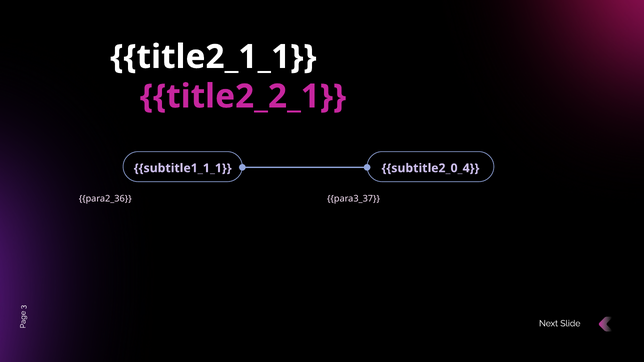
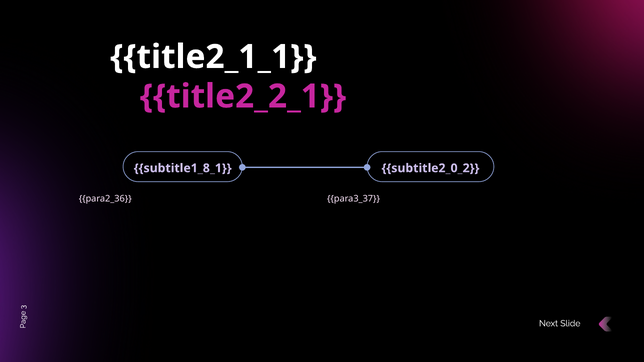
subtitle1_1_1: subtitle1_1_1 -> subtitle1_8_1 (183, 168)
subtitle2_0_4: subtitle2_0_4 -> subtitle2_0_2 (430, 168)
